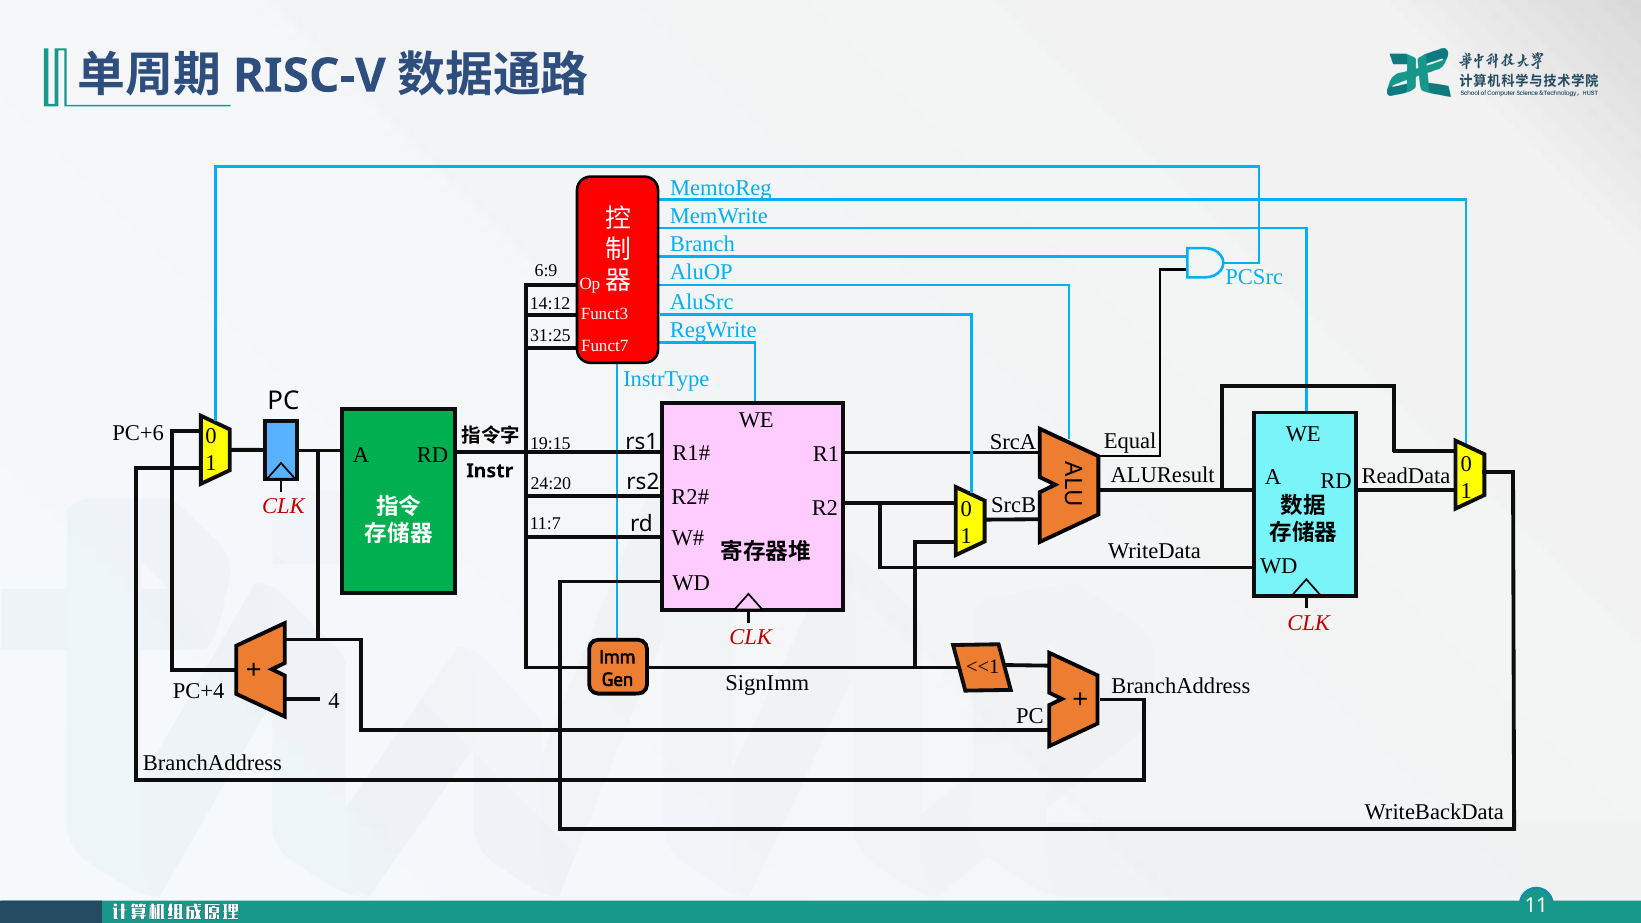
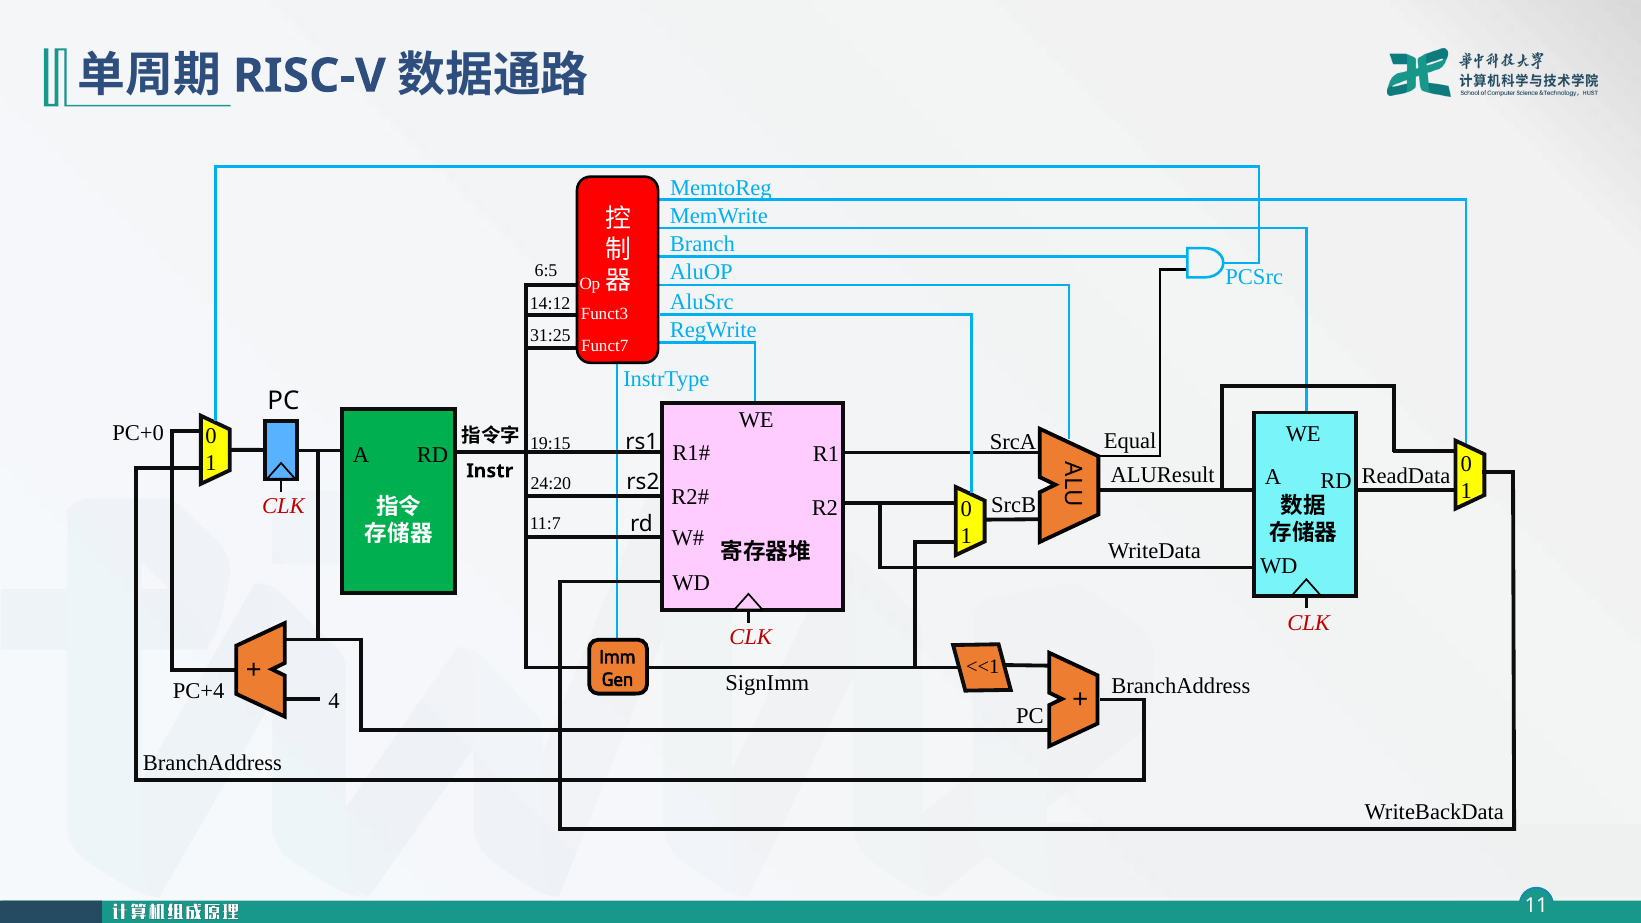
6:9: 6:9 -> 6:5 (546, 270)
PC+6: PC+6 -> PC+0 (138, 433)
